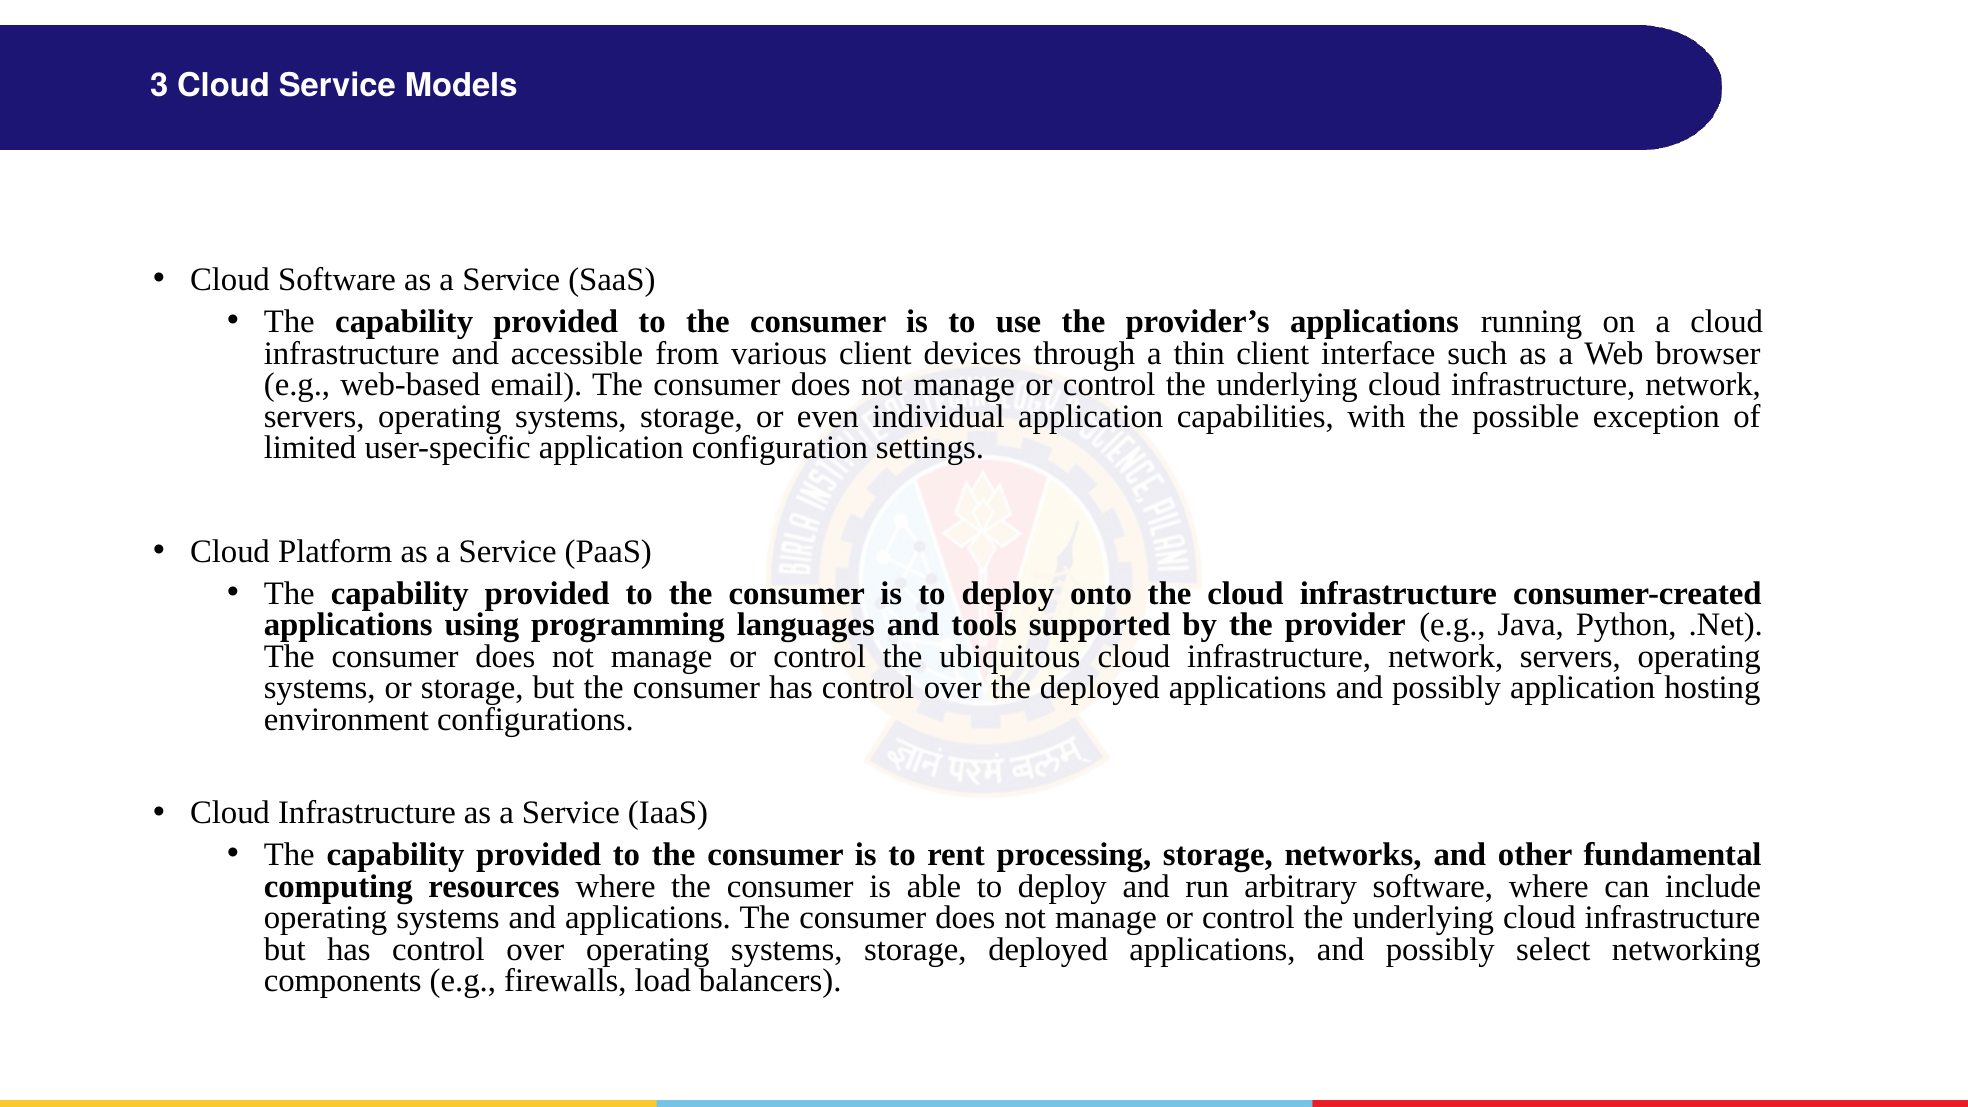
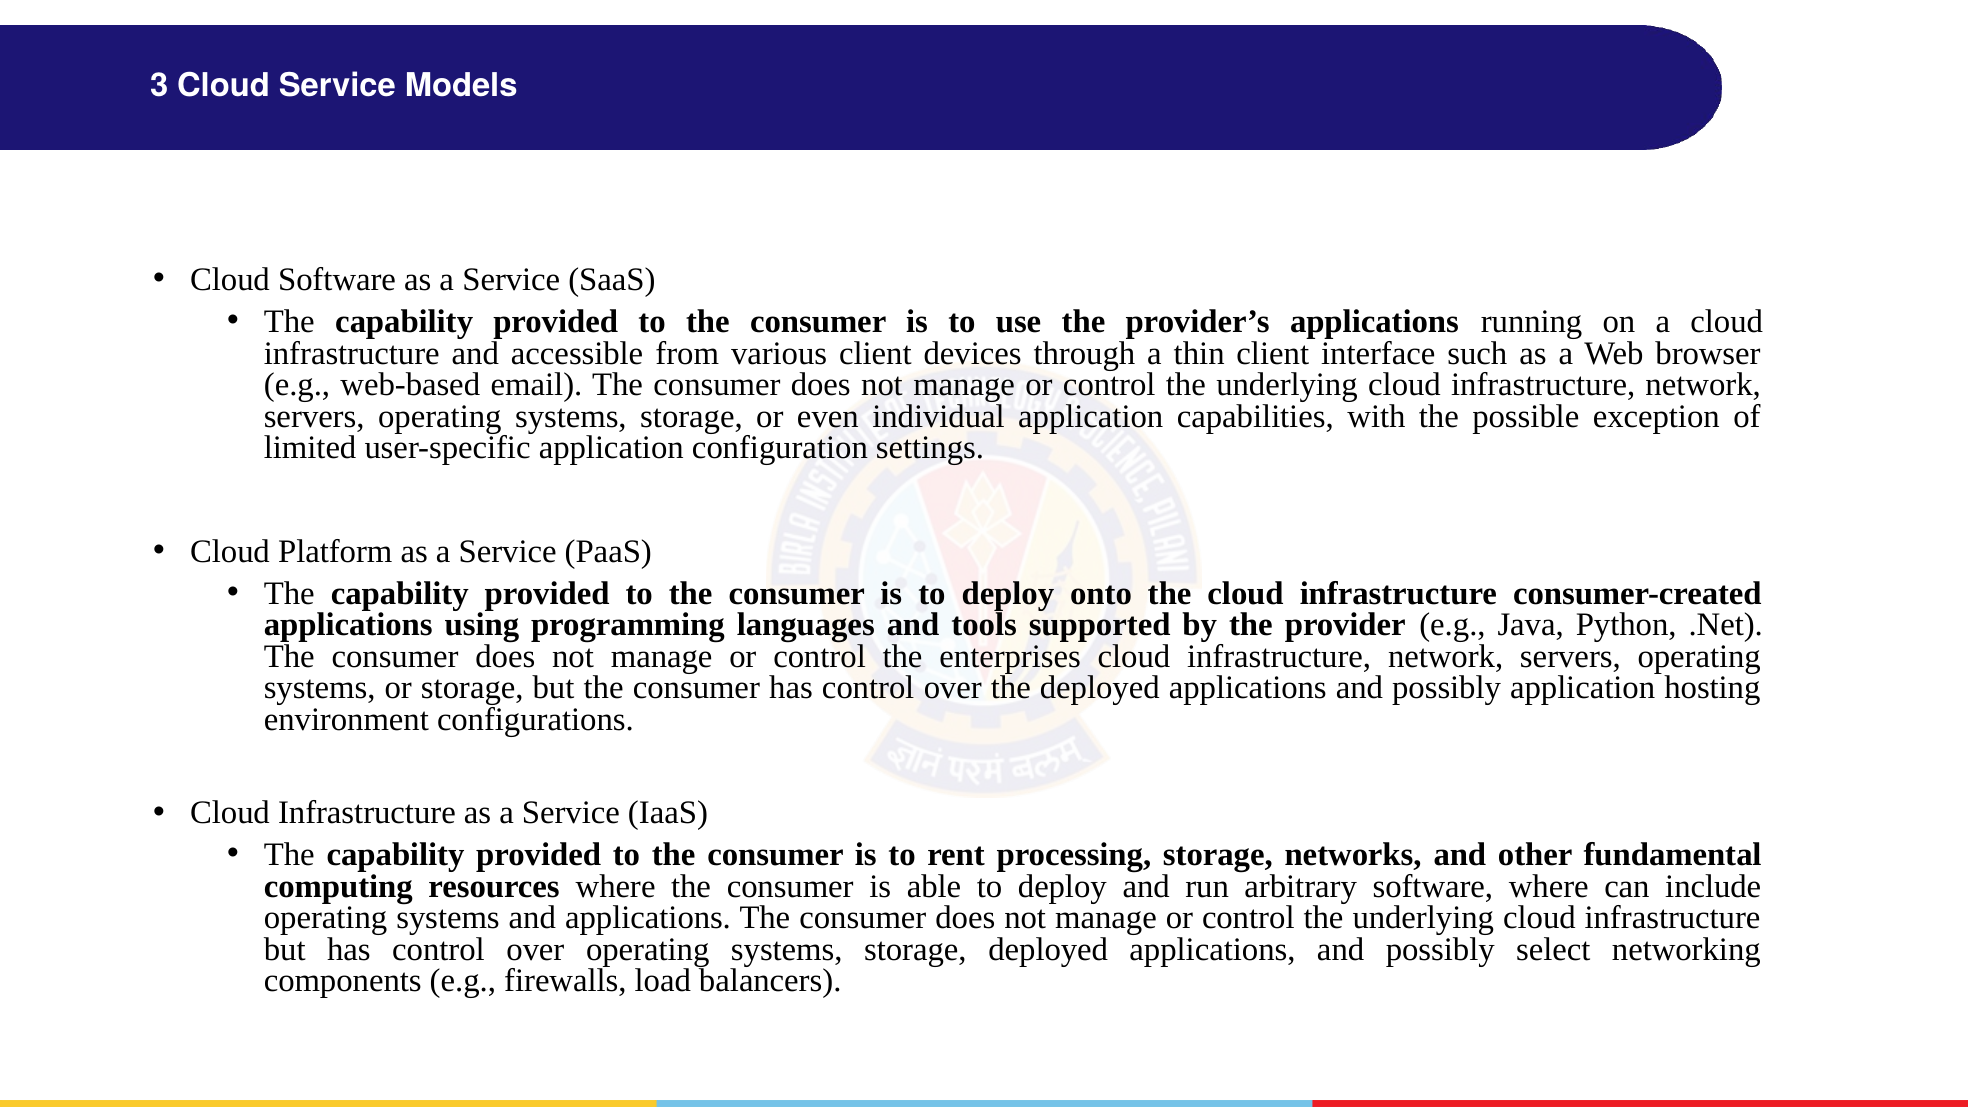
ubiquitous: ubiquitous -> enterprises (1010, 656)
